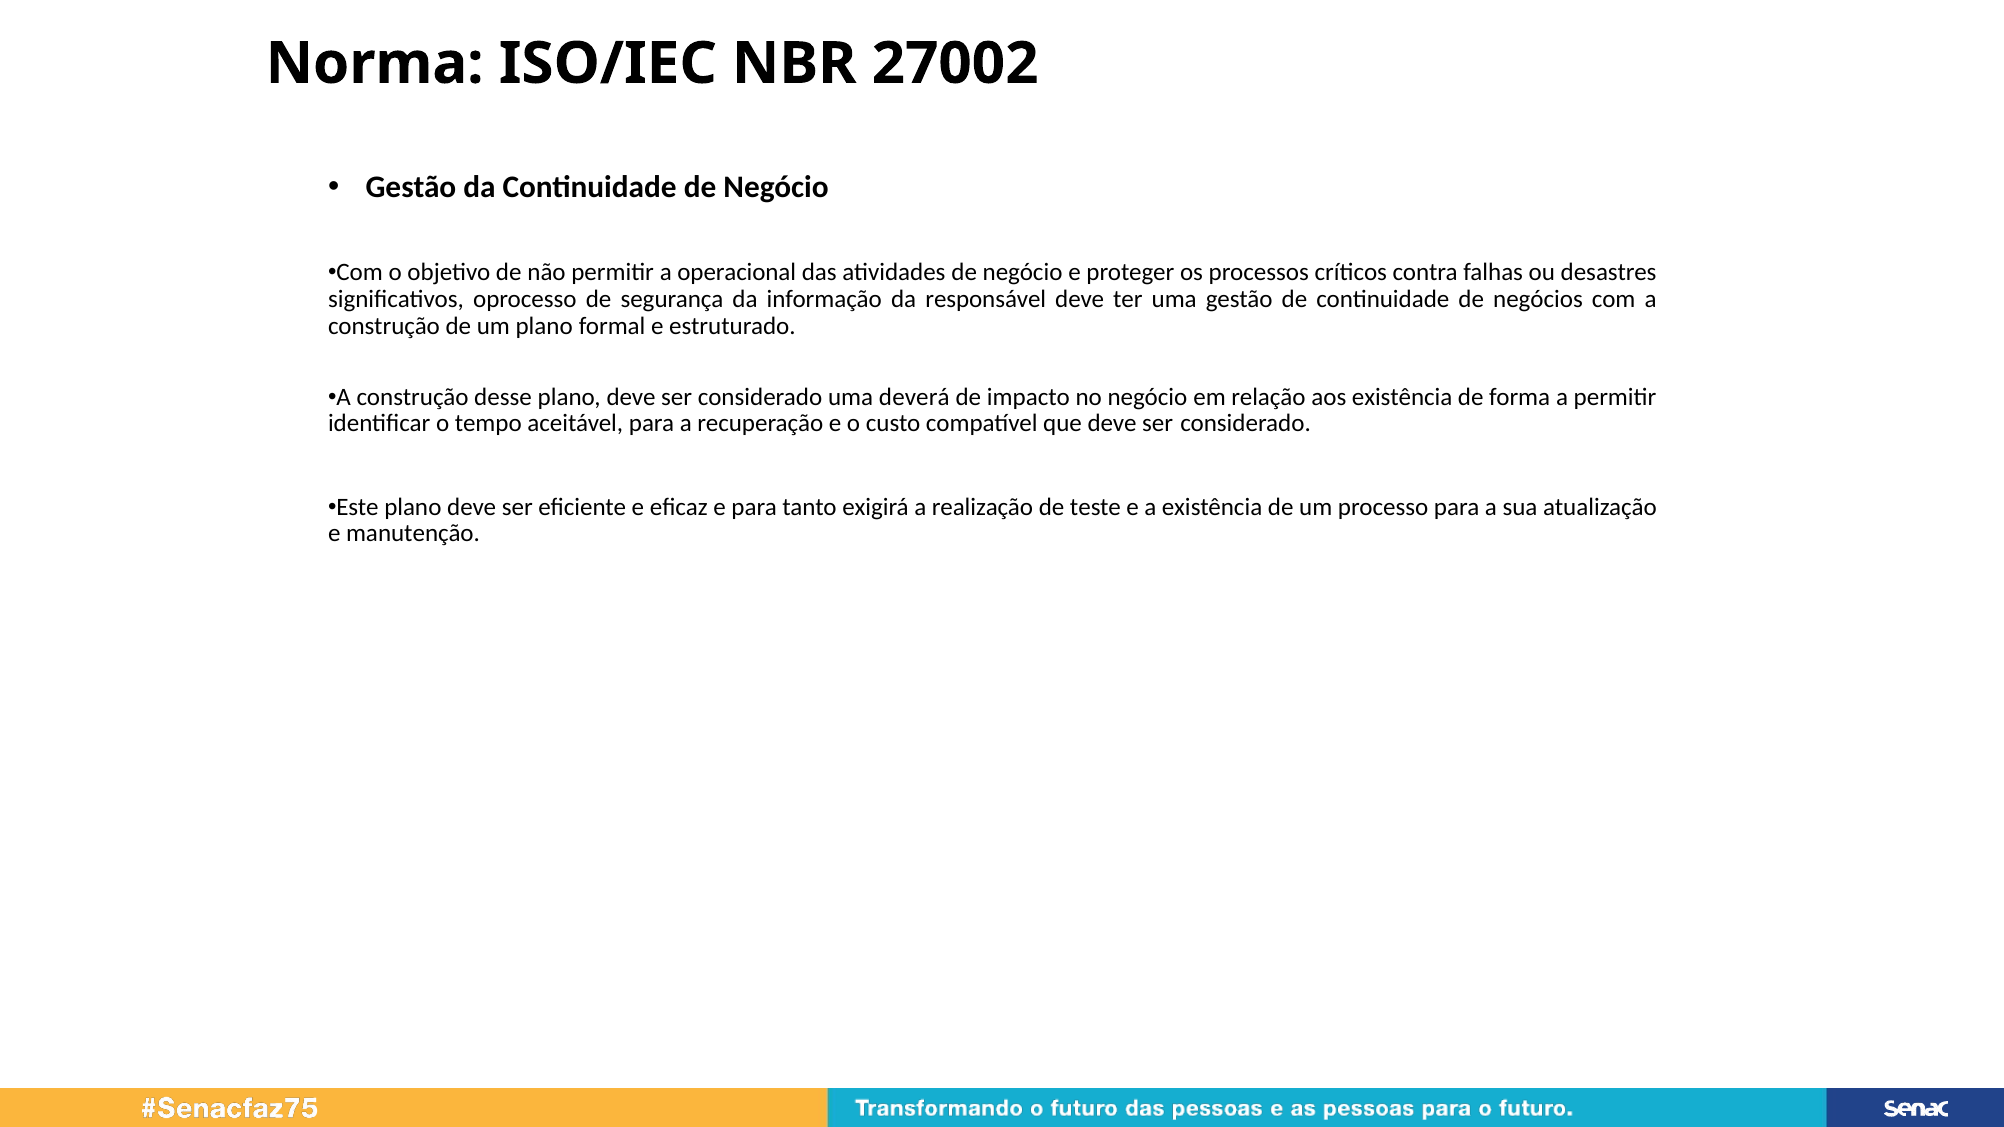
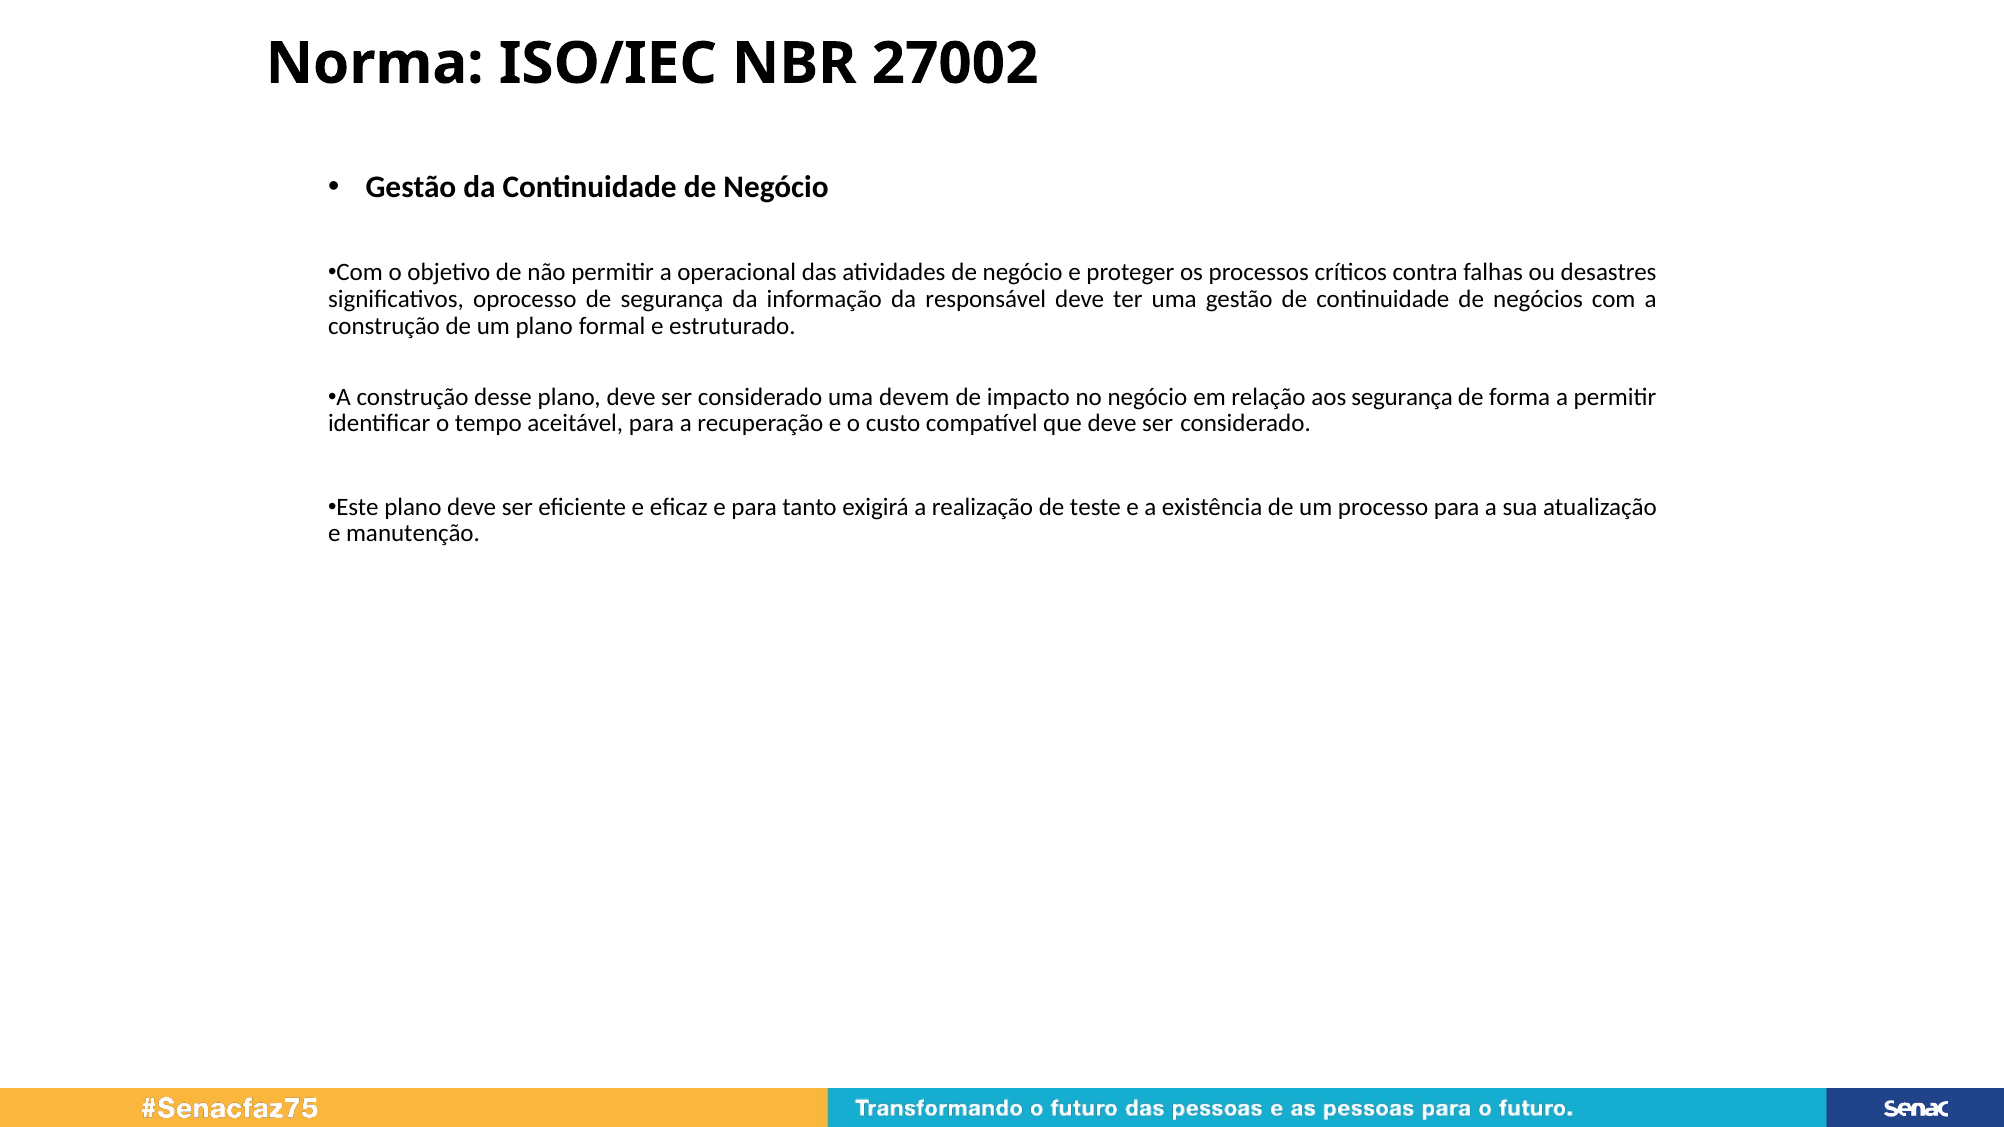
deverá: deverá -> devem (914, 398)
aos existência: existência -> segurança (1402, 398)
